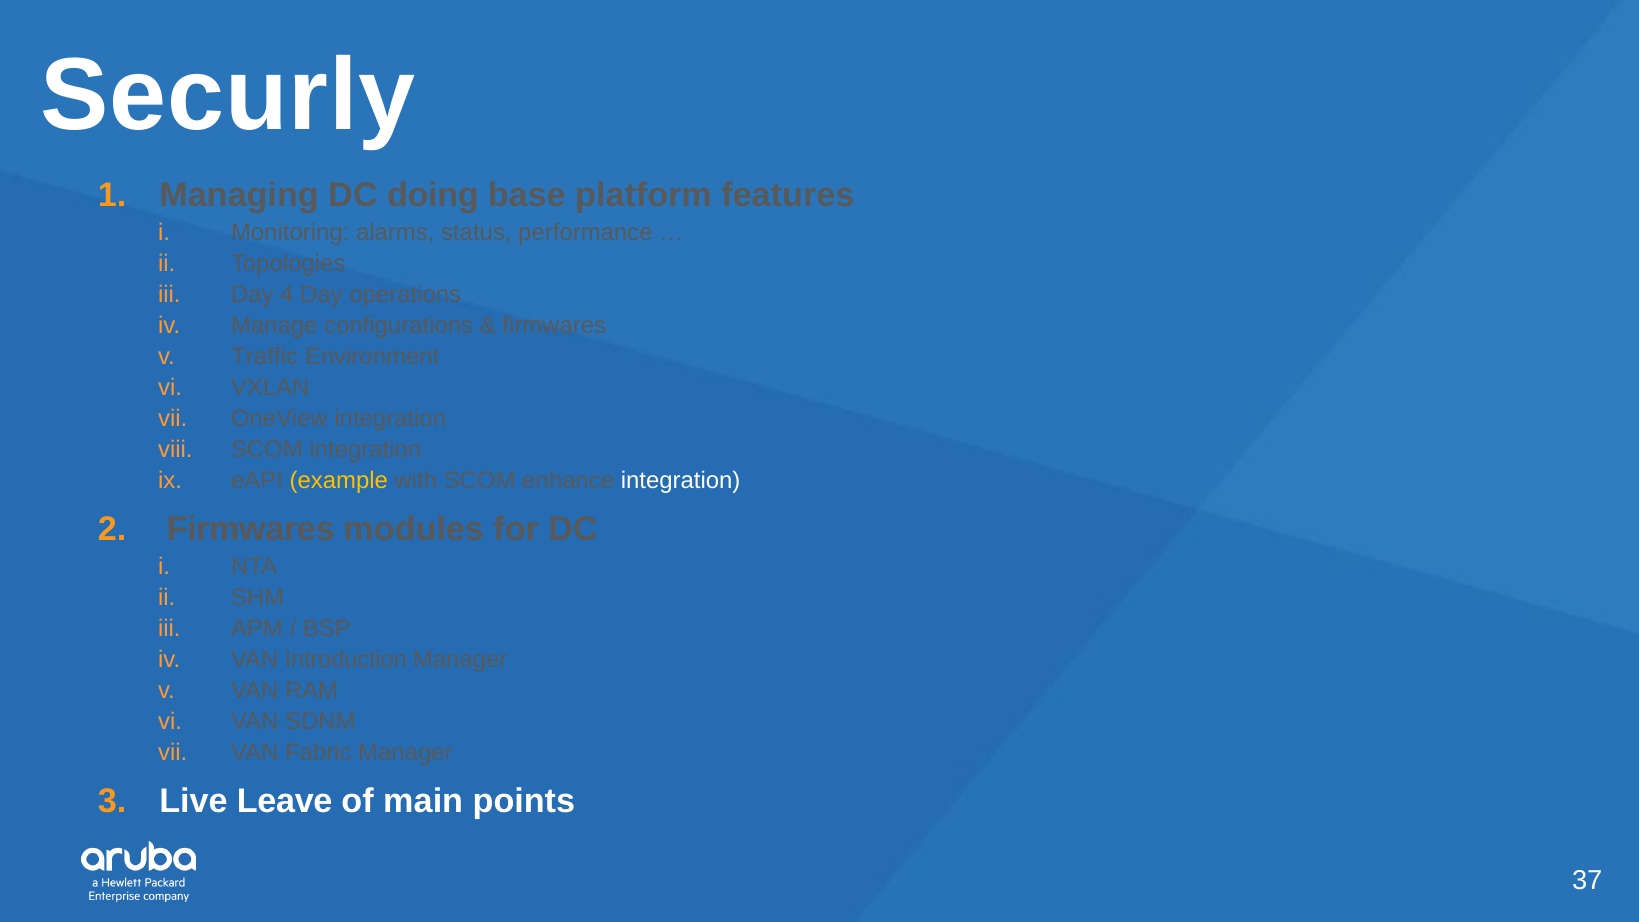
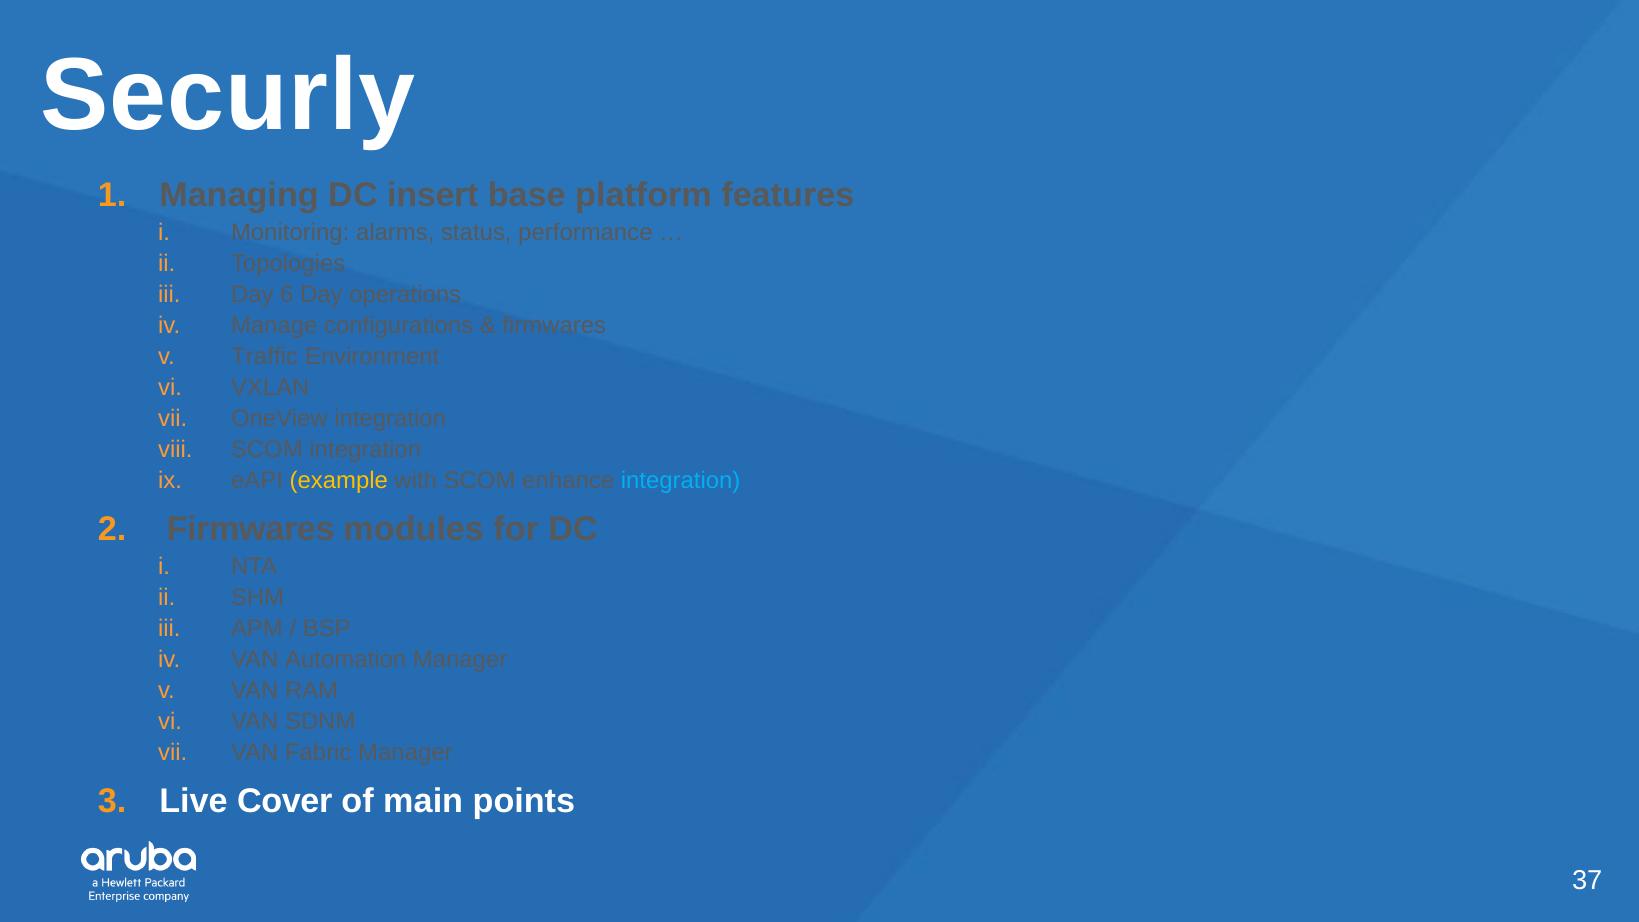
doing: doing -> insert (433, 196)
4: 4 -> 6 (287, 295)
integration colour: white -> light blue (681, 481)
Introduction: Introduction -> Automation (346, 660)
Leave: Leave -> Cover (285, 801)
